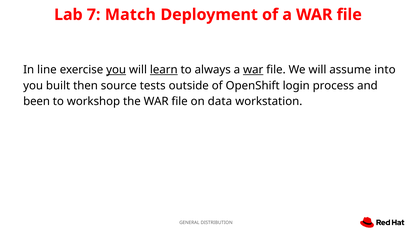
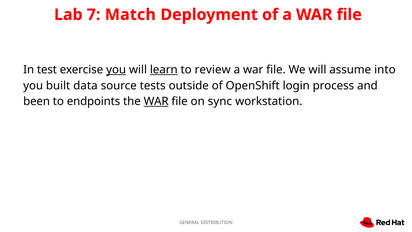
line: line -> test (47, 70)
always: always -> review (213, 70)
war underline: present -> none (253, 70)
then: then -> data (85, 86)
workshop: workshop -> endpoints (94, 101)
WAR underline: none -> present (156, 101)
data: data -> sync (220, 101)
